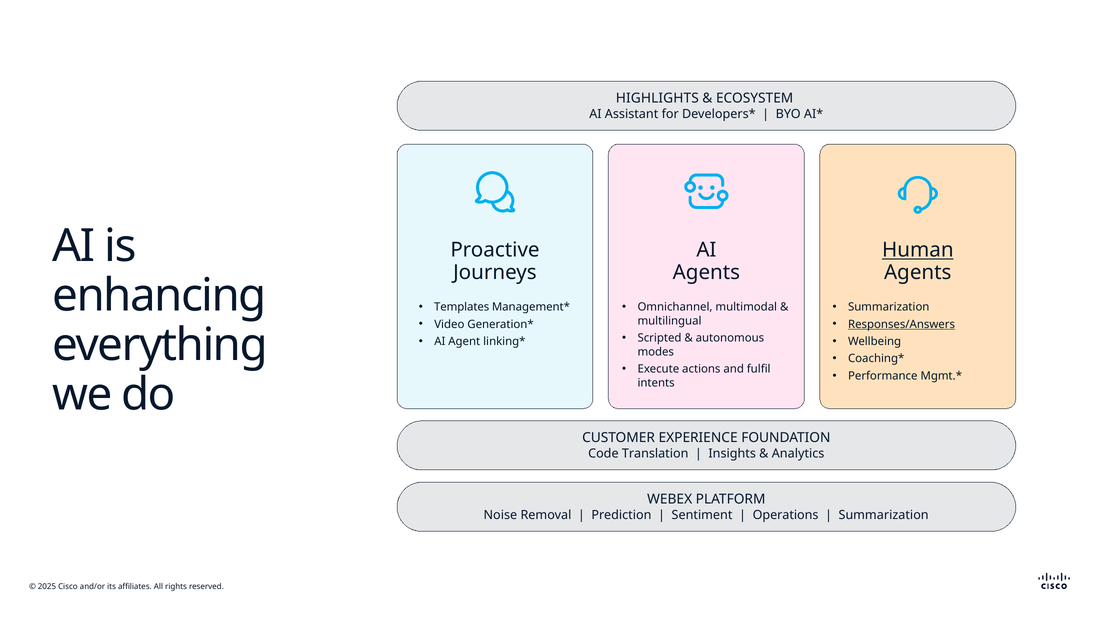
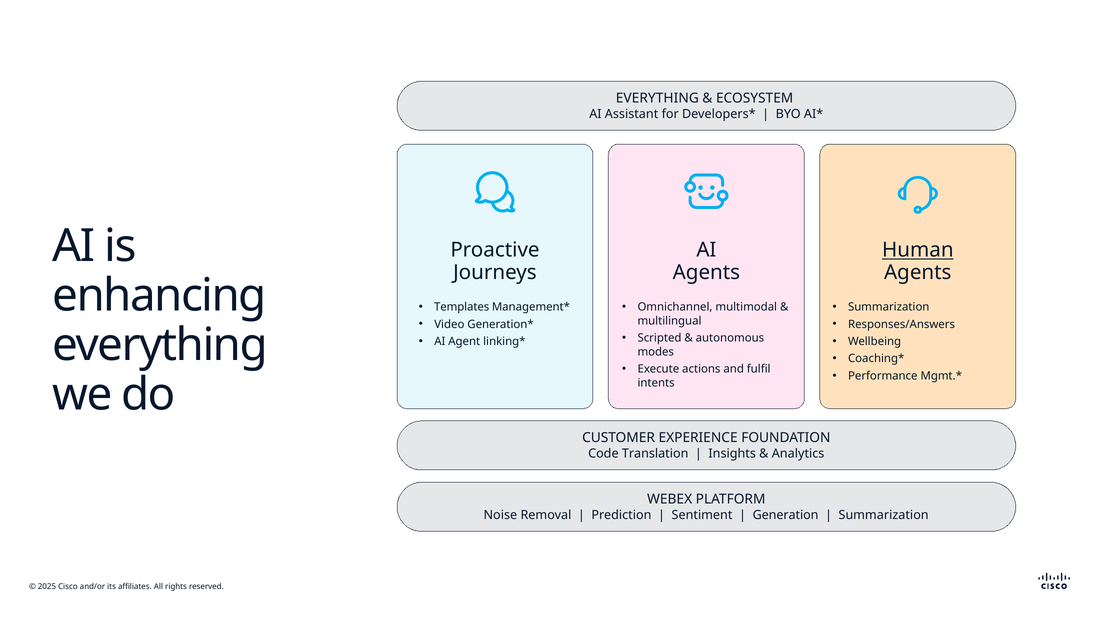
HIGHLIGHTS: HIGHLIGHTS -> EVERYTHING (657, 98)
Responses/Answers underline: present -> none (902, 324)
Operations: Operations -> Generation (786, 515)
